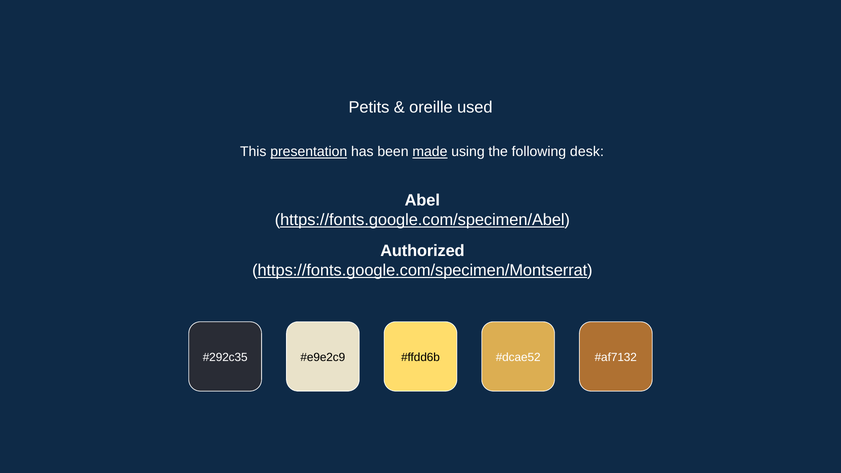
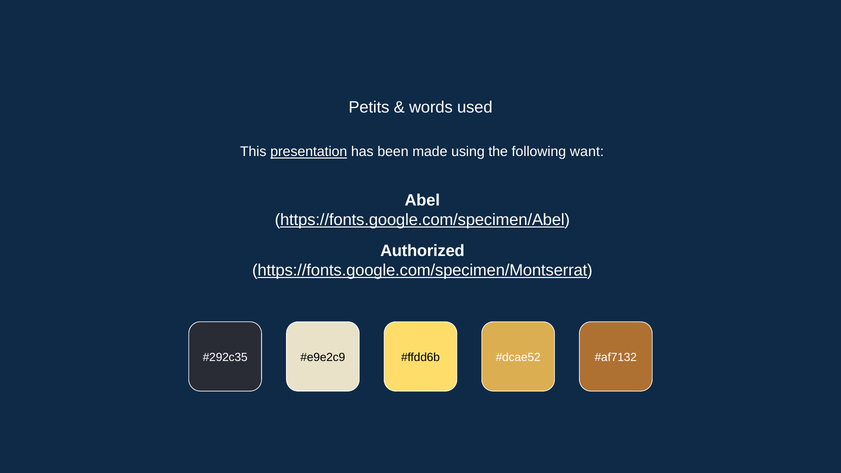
oreille: oreille -> words (431, 107)
made underline: present -> none (430, 152)
desk: desk -> want (587, 152)
